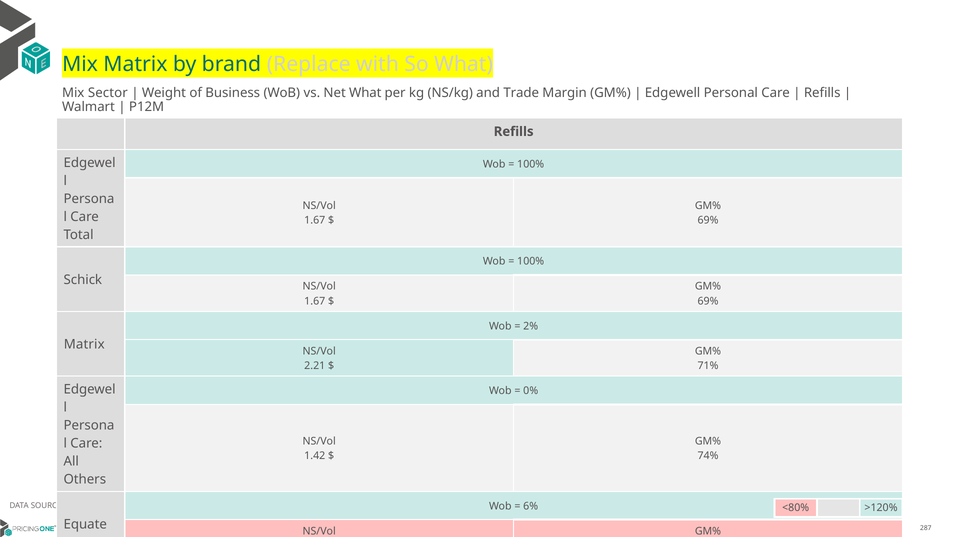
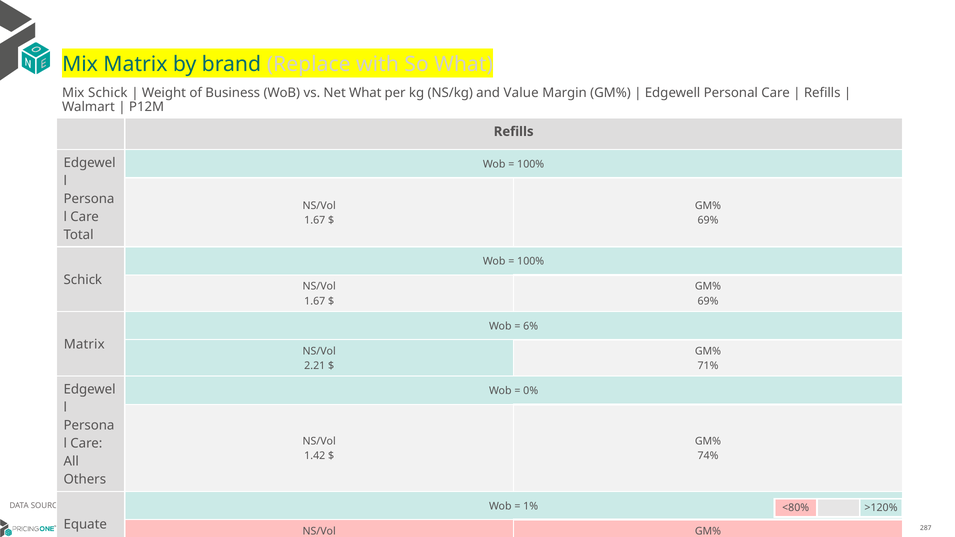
Mix Sector: Sector -> Schick (108, 93)
Trade: Trade -> Value (521, 93)
2%: 2% -> 6% (531, 326)
6%: 6% -> 1% (531, 506)
